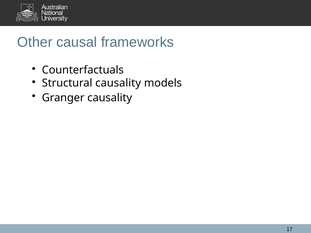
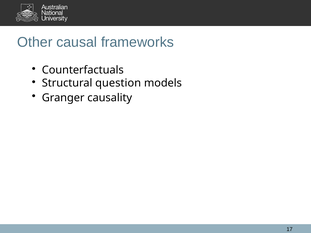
Structural causality: causality -> question (118, 83)
